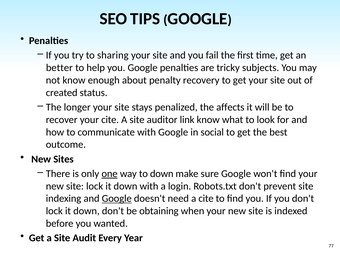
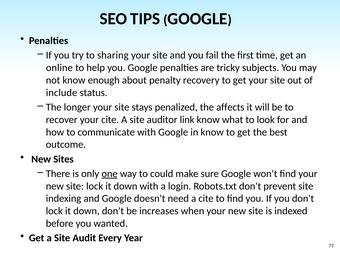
better: better -> online (59, 68)
created: created -> include (62, 93)
in social: social -> know (212, 132)
to down: down -> could (162, 174)
Google underline: present -> none (117, 199)
obtaining: obtaining -> increases (159, 211)
